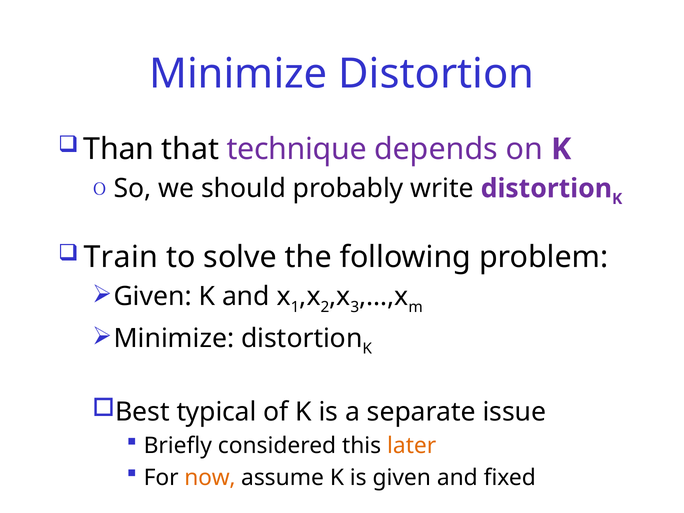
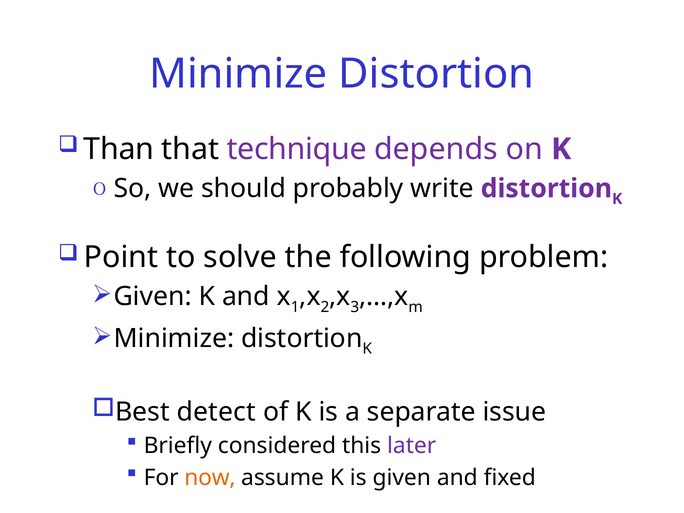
Train: Train -> Point (121, 257)
typical: typical -> detect (216, 412)
later colour: orange -> purple (412, 446)
